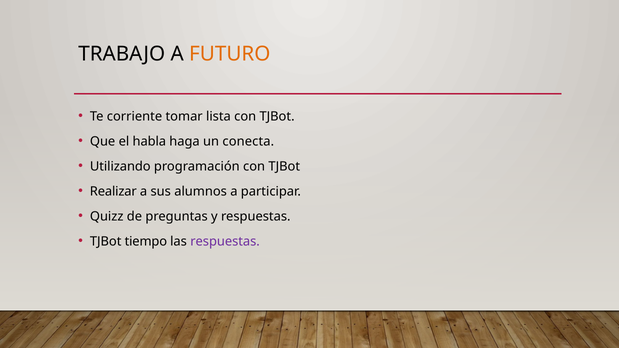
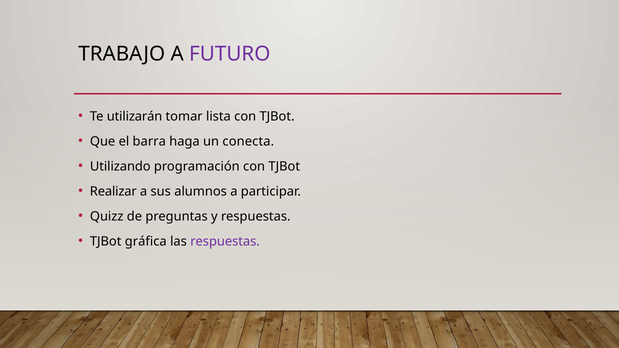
FUTURO colour: orange -> purple (230, 54)
corriente: corriente -> utilizarán (135, 116)
habla: habla -> barra (149, 141)
tiempo: tiempo -> gráfica (146, 241)
